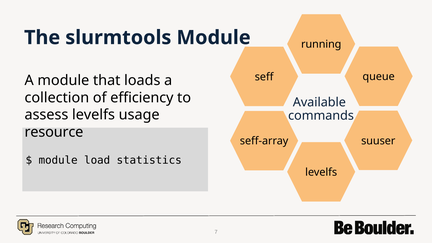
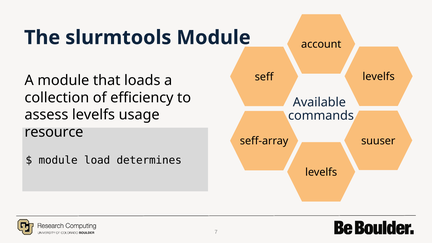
running: running -> account (321, 44)
queue: queue -> levelfs (379, 77)
statistics: statistics -> determines (149, 160)
